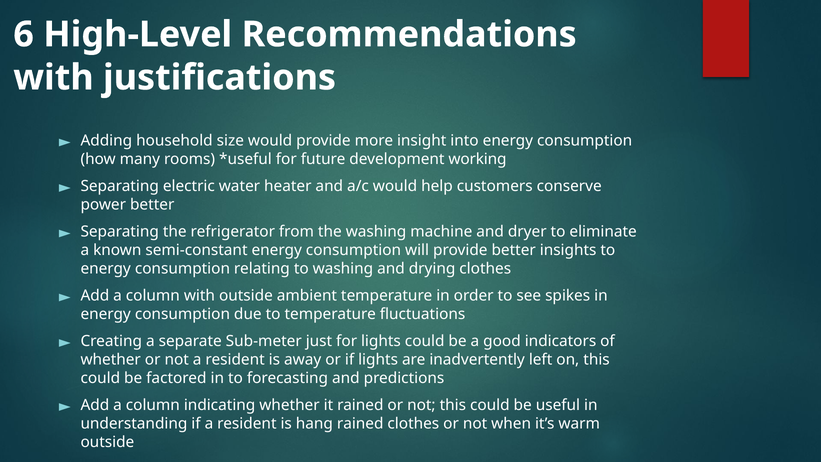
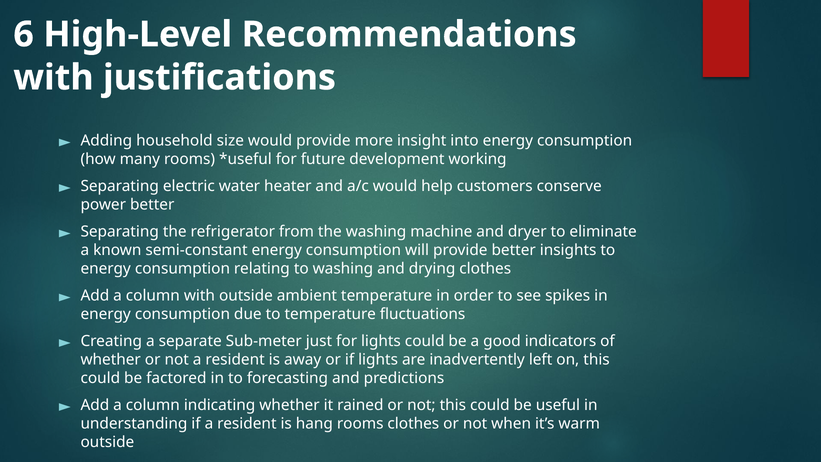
hang rained: rained -> rooms (360, 424)
